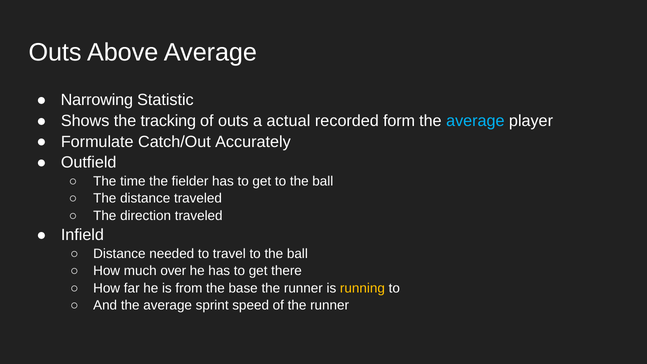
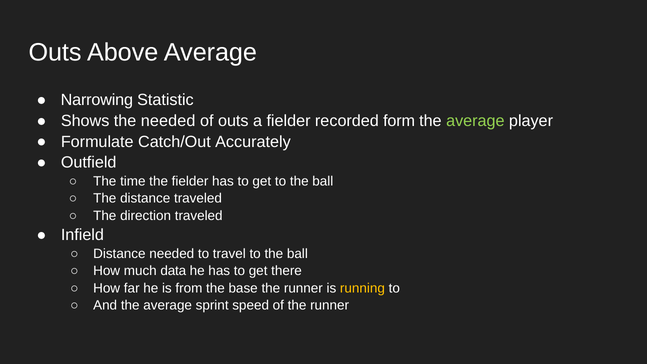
the tracking: tracking -> needed (168, 121)
a actual: actual -> fielder (289, 121)
average colour: light blue -> light green (475, 121)
over: over -> data (173, 271)
